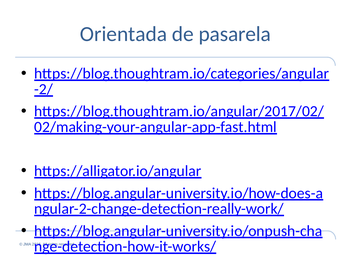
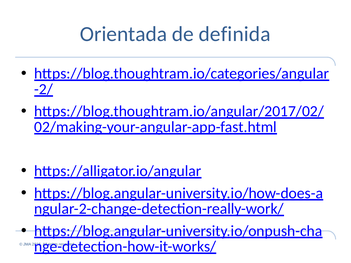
pasarela: pasarela -> definida (235, 34)
